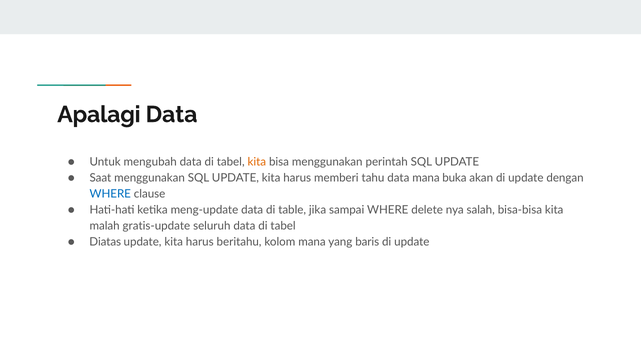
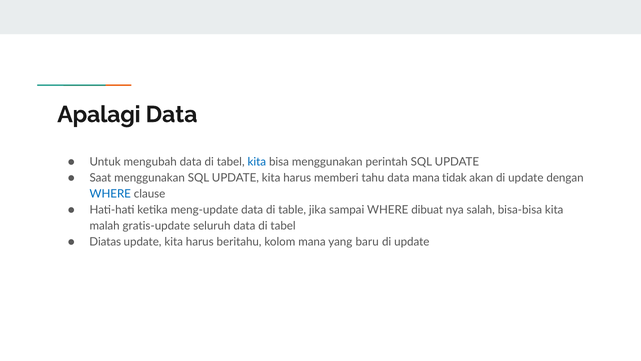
kita colour: orange -> blue (257, 162)
buka: buka -> tidak (454, 178)
delete: delete -> dibuat (427, 210)
baris: baris -> baru (367, 242)
